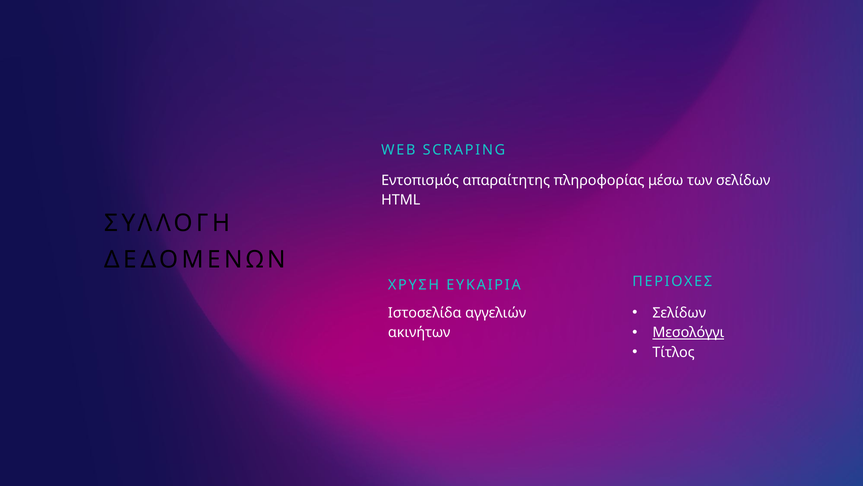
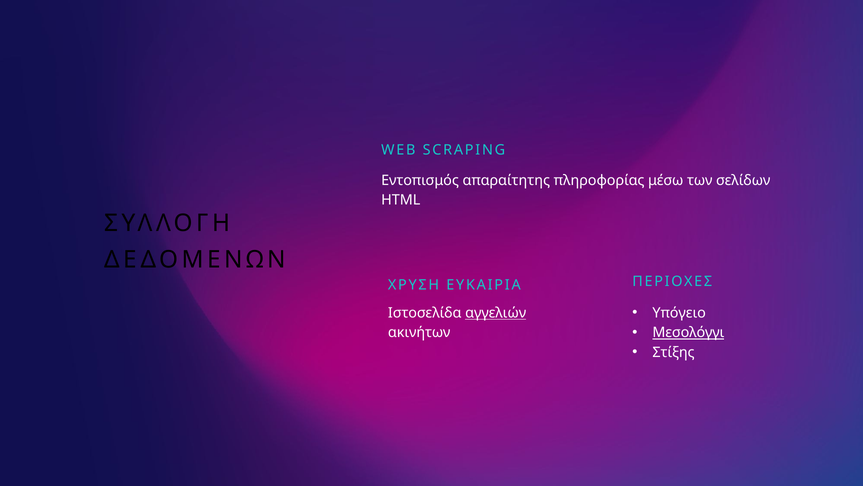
Σελίδων: Σελίδων -> Υπόγειο (679, 313)
αγγελιών underline: none -> present (496, 313)
Τίτλος: Τίτλος -> Στίξης (674, 352)
